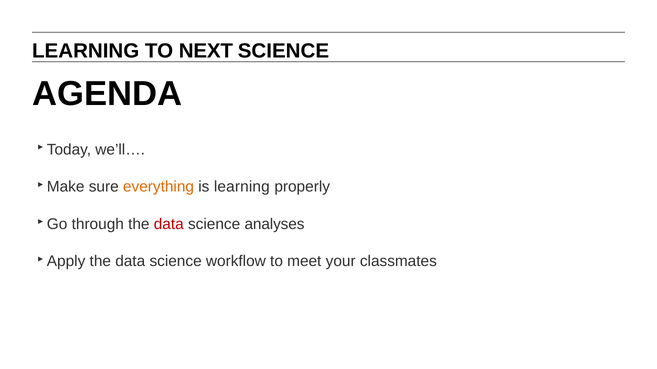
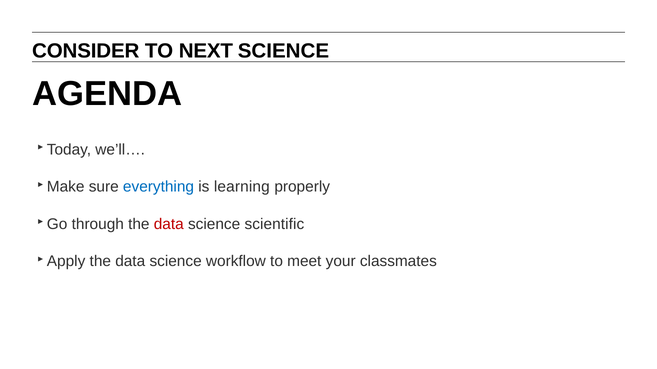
LEARNING: LEARNING -> CONSIDER (86, 51)
everything colour: orange -> blue (158, 187)
analyses: analyses -> scientific (274, 224)
